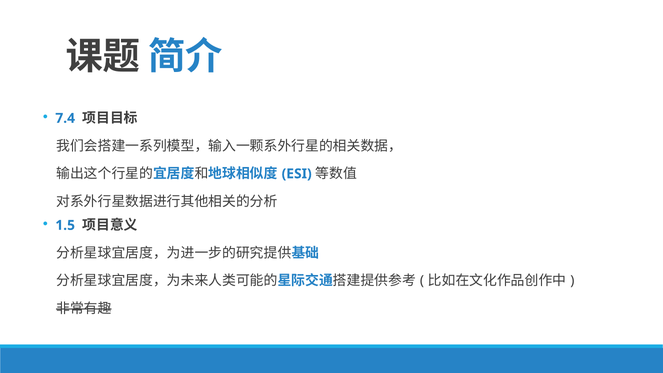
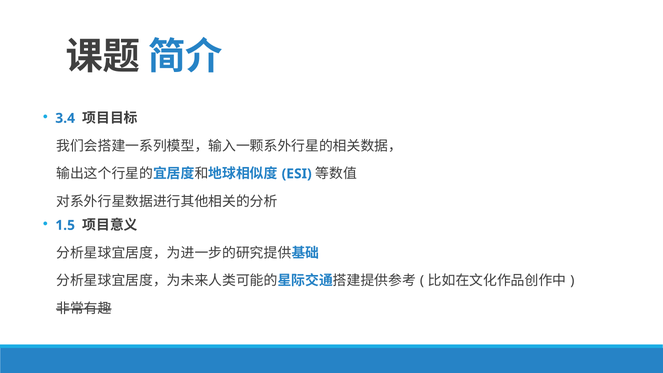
7.4: 7.4 -> 3.4 (65, 118)
